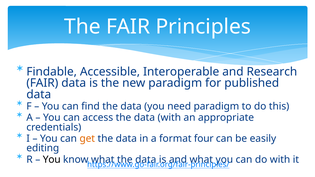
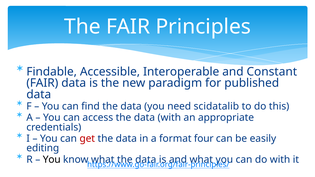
Research: Research -> Constant (272, 72)
need paradigm: paradigm -> scidatalib (216, 106)
get colour: orange -> red (87, 139)
